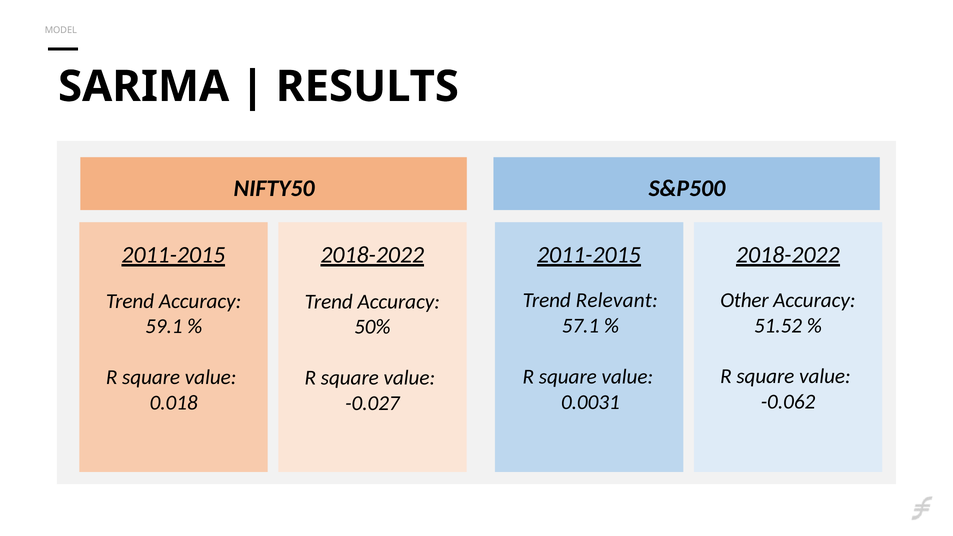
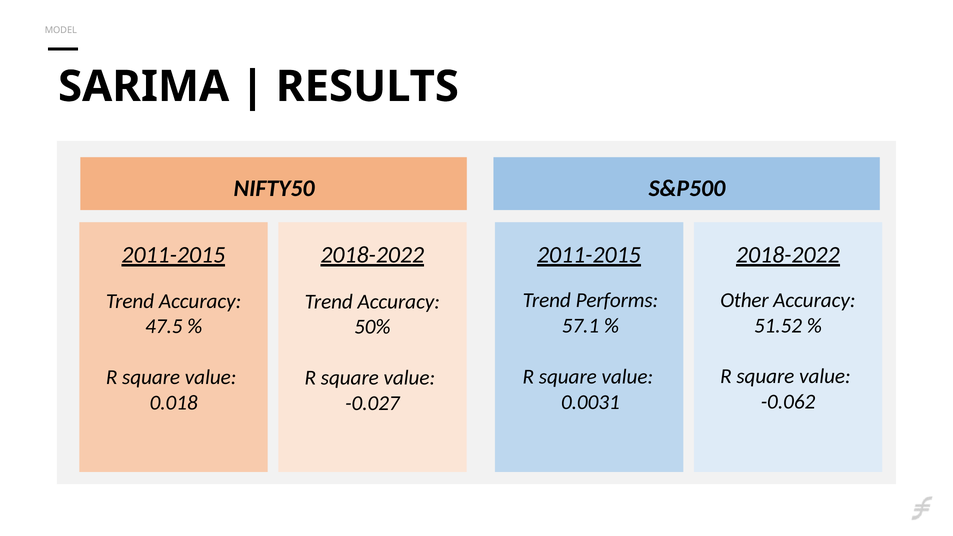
Relevant: Relevant -> Performs (617, 301)
59.1: 59.1 -> 47.5 (164, 327)
